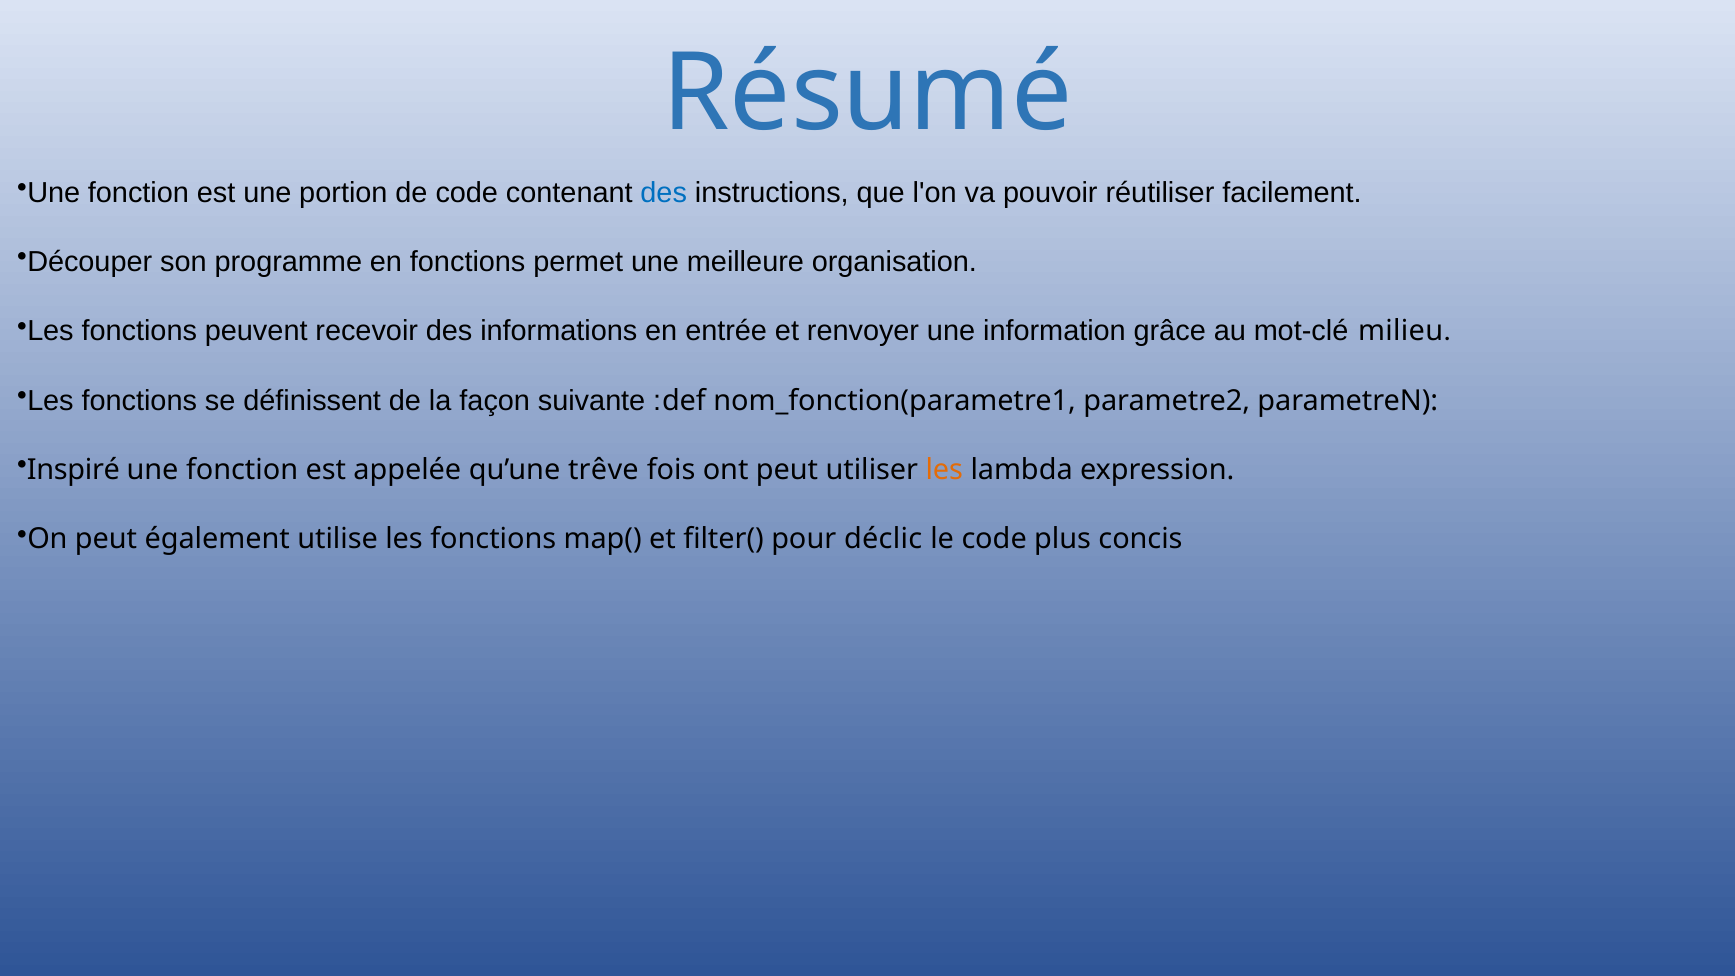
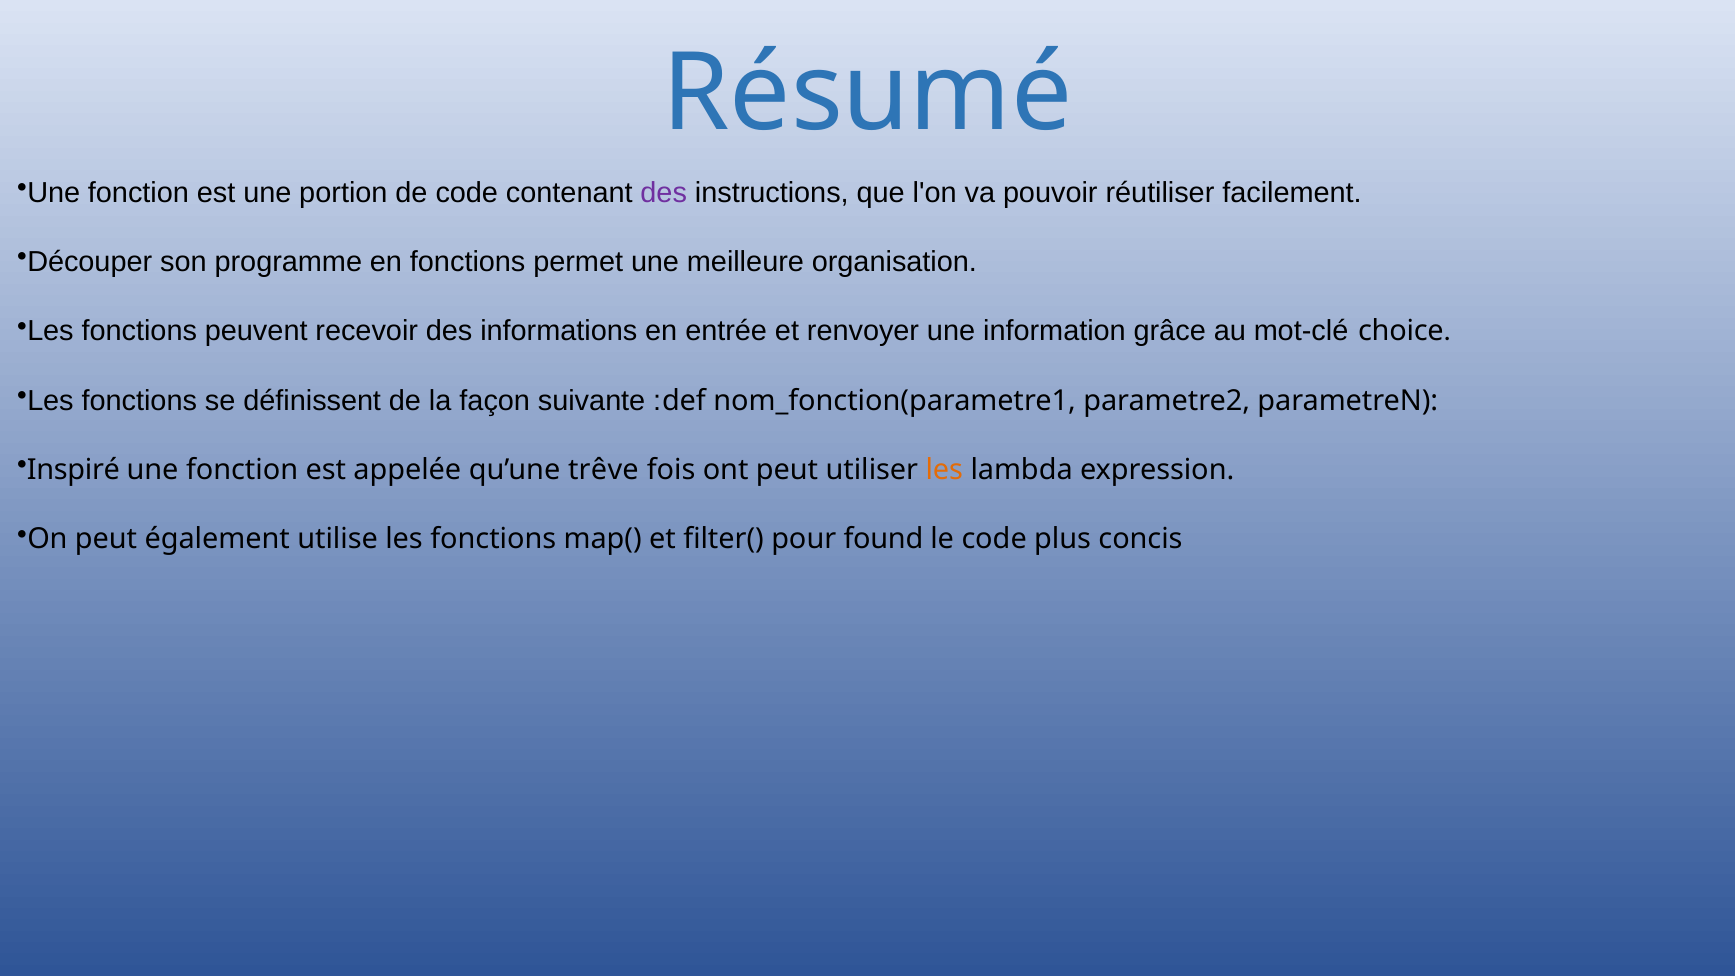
des colour: blue -> purple (664, 193)
milieu: milieu -> choice (1401, 331)
déclic: déclic -> found (883, 539)
